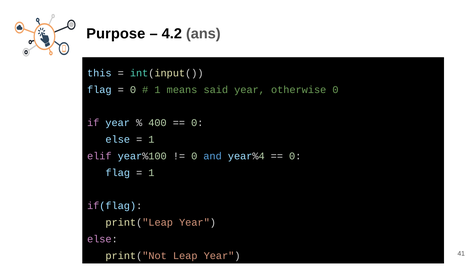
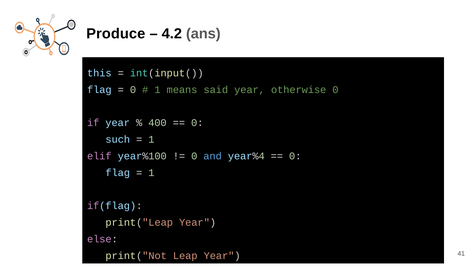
Purpose: Purpose -> Produce (116, 34)
else: else -> such (118, 139)
